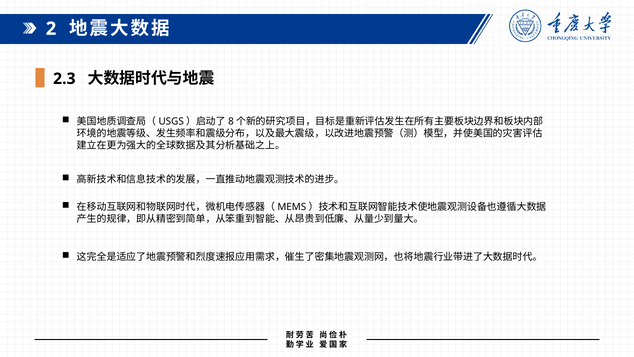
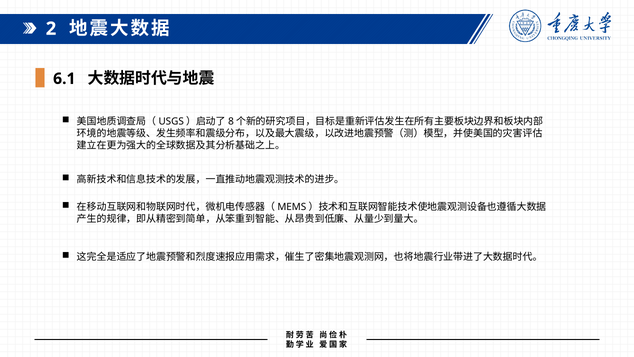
2.3: 2.3 -> 6.1 (64, 79)
